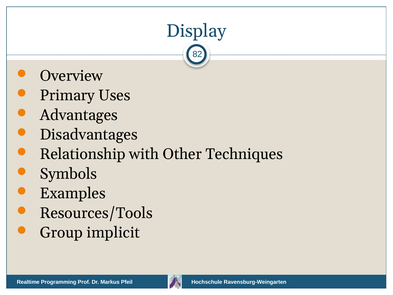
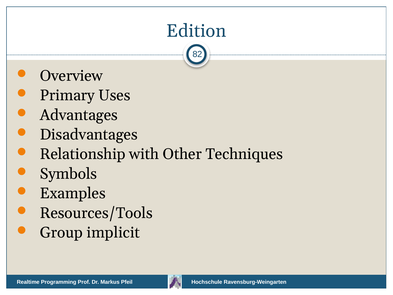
Display: Display -> Edition (196, 31)
